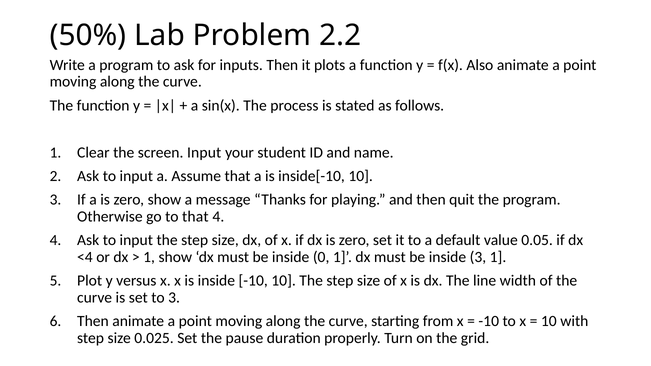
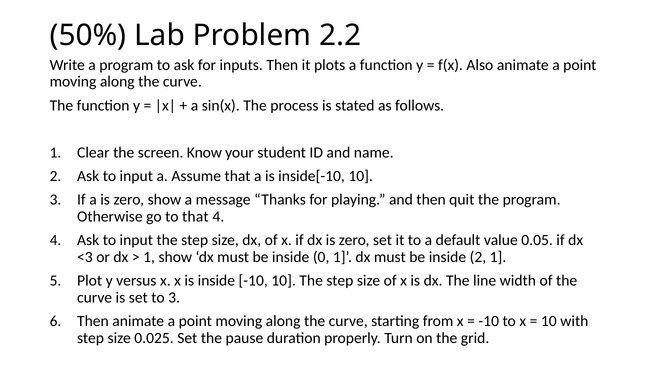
screen Input: Input -> Know (204, 153)
<4: <4 -> <3 (85, 257)
inside 3: 3 -> 2 (478, 257)
